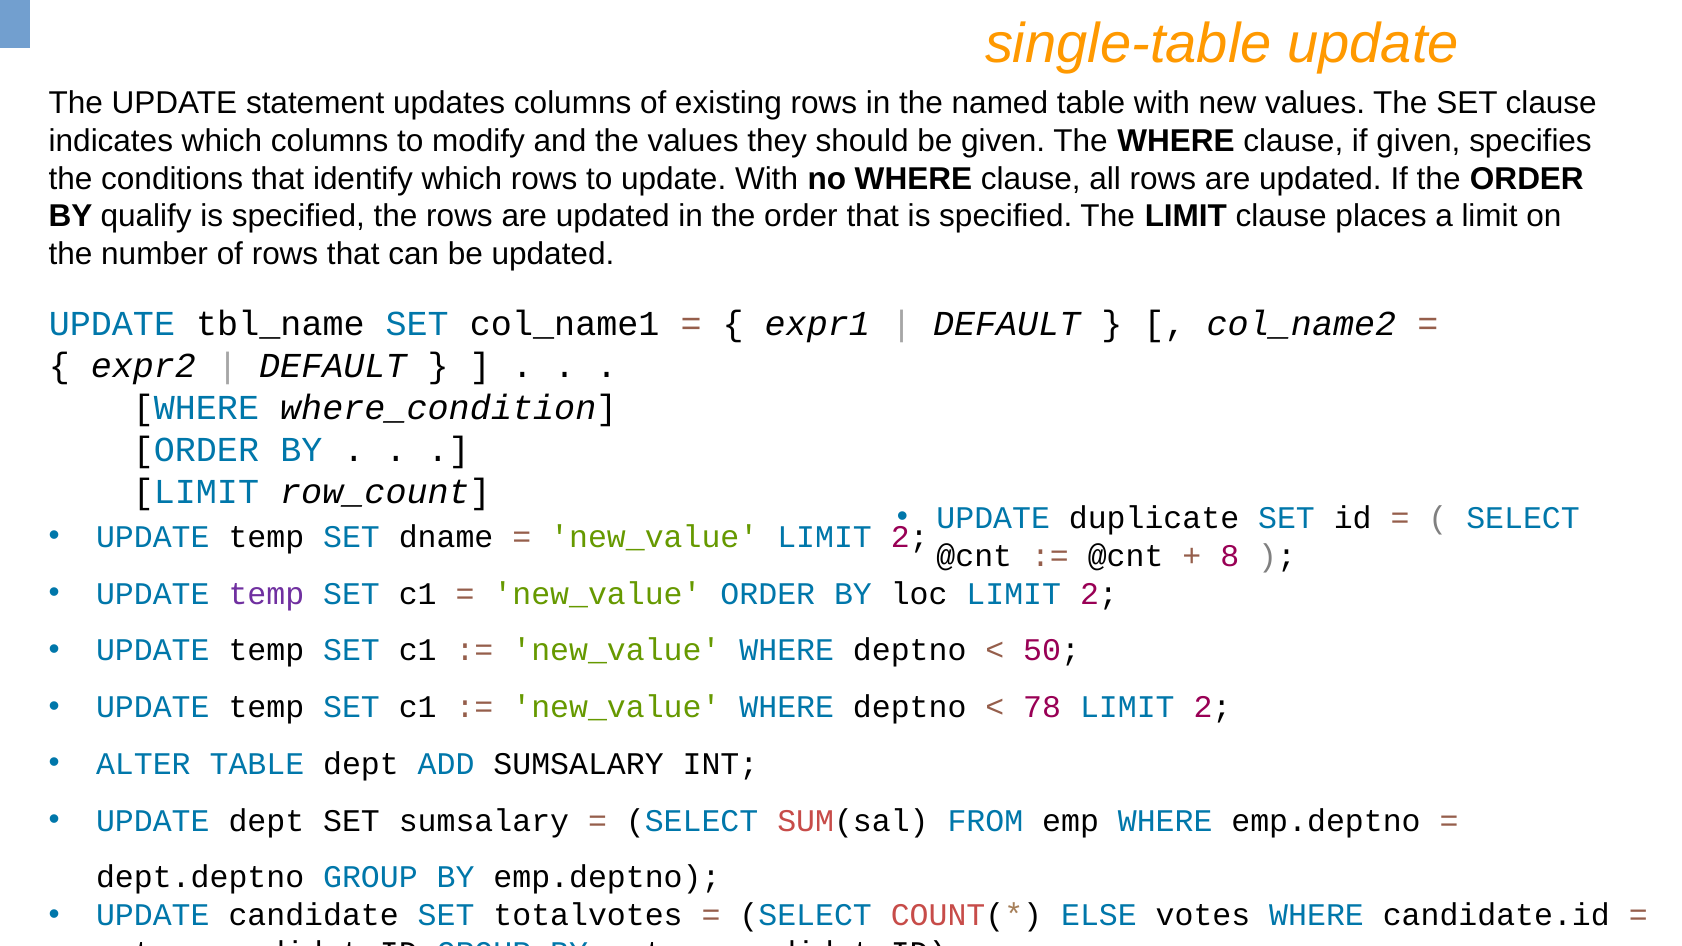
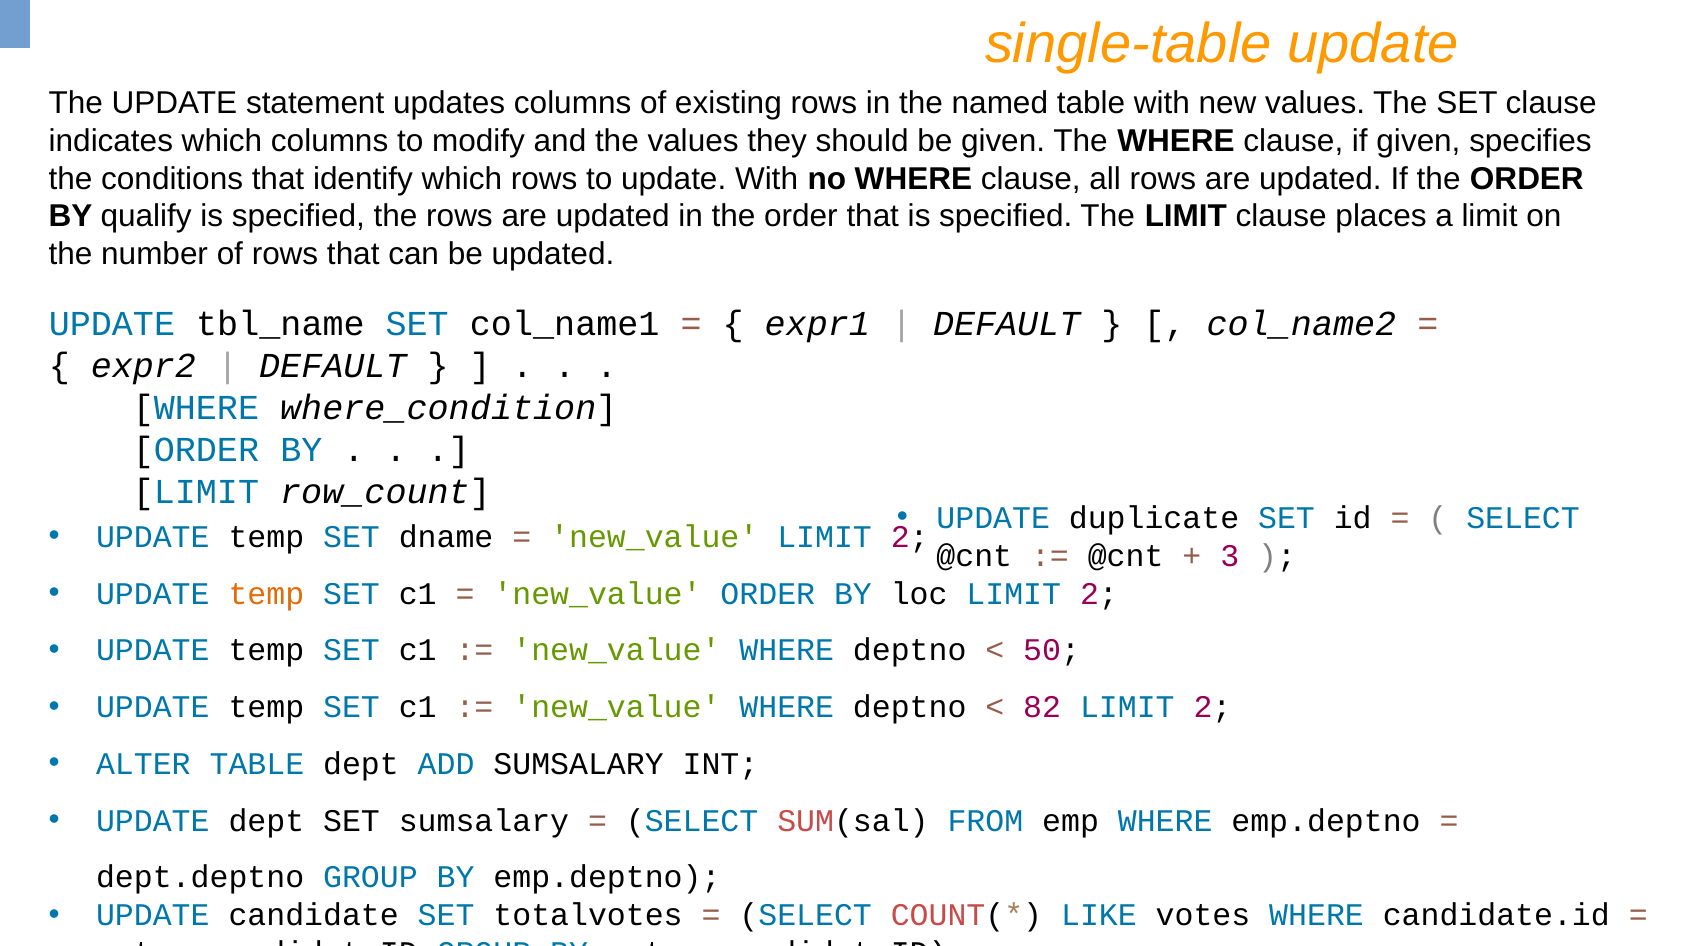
8: 8 -> 3 (1230, 556)
temp colour: purple -> orange (266, 594)
78: 78 -> 82 (1042, 707)
ELSE: ELSE -> LIKE (1099, 916)
